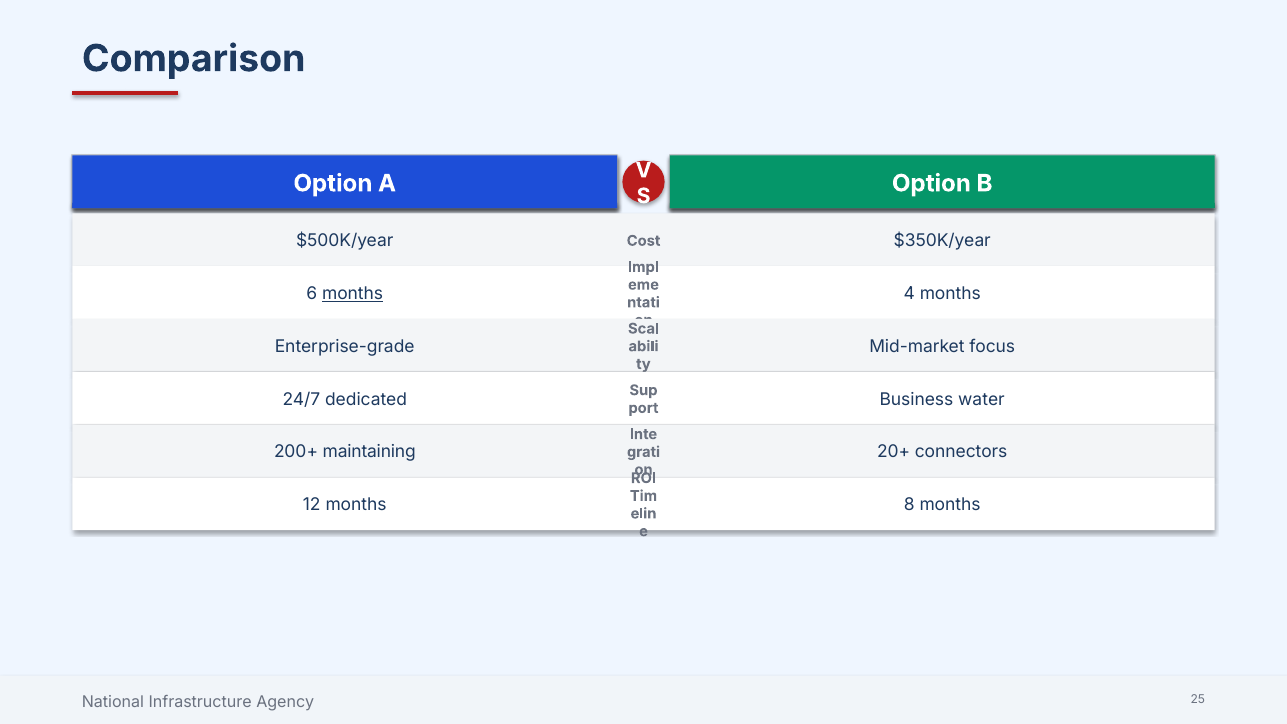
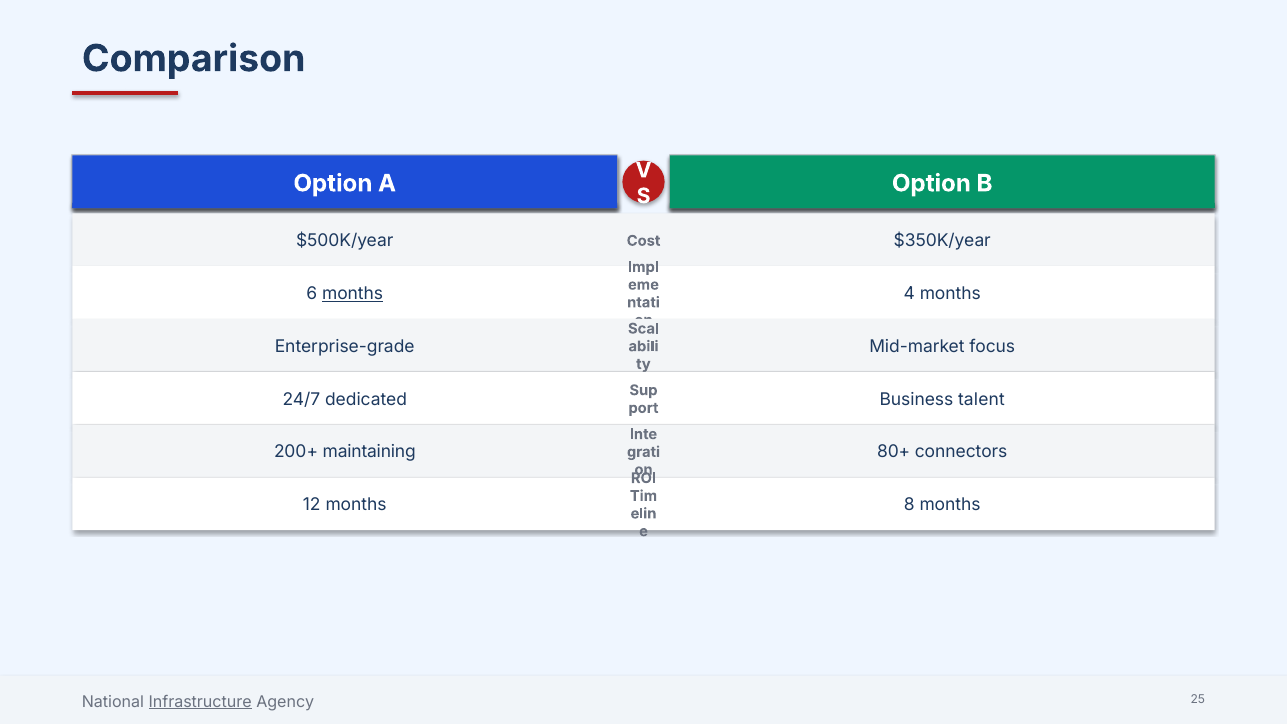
water: water -> talent (981, 399)
20+: 20+ -> 80+ (894, 452)
Infrastructure underline: none -> present (200, 702)
